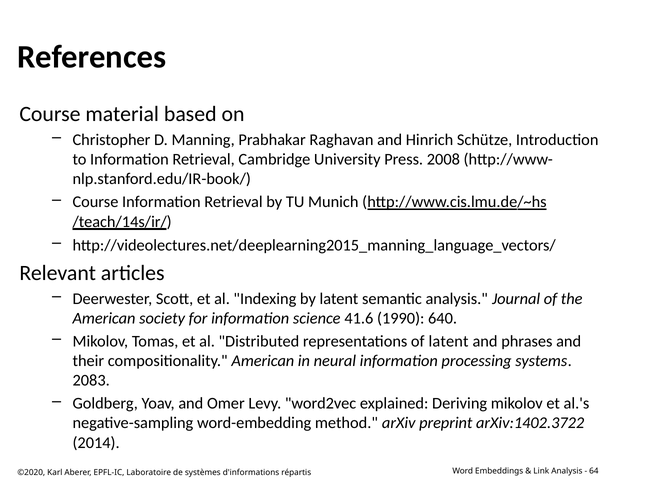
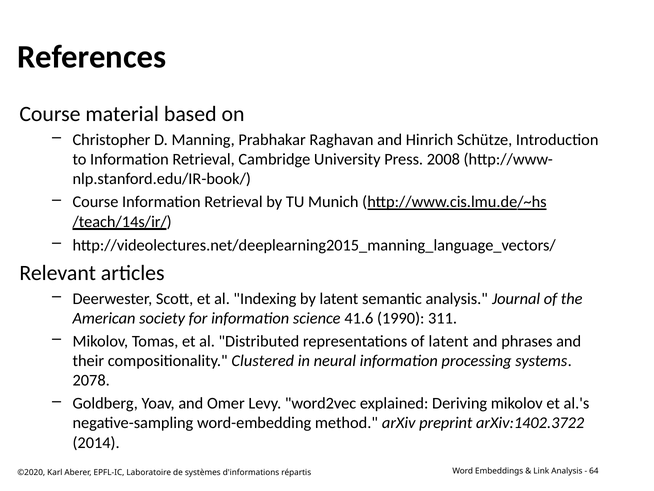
640: 640 -> 311 (443, 318)
compositionality American: American -> Clustered (263, 360)
2083: 2083 -> 2078 (91, 380)
